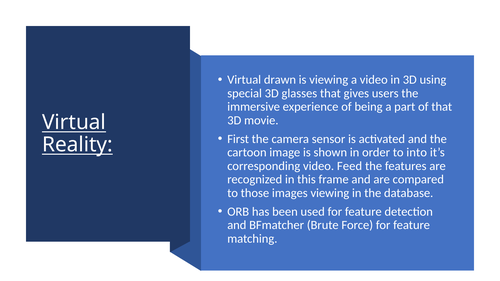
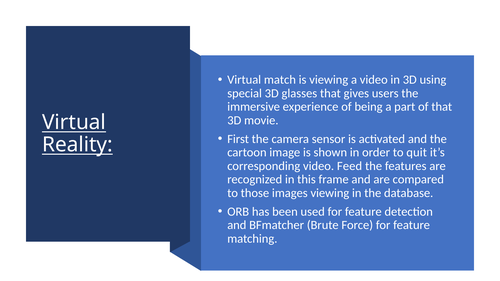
drawn: drawn -> match (280, 80)
into: into -> quit (417, 153)
